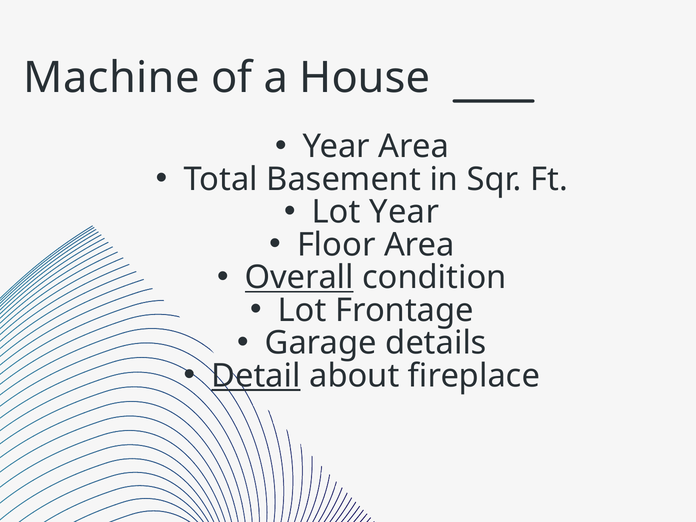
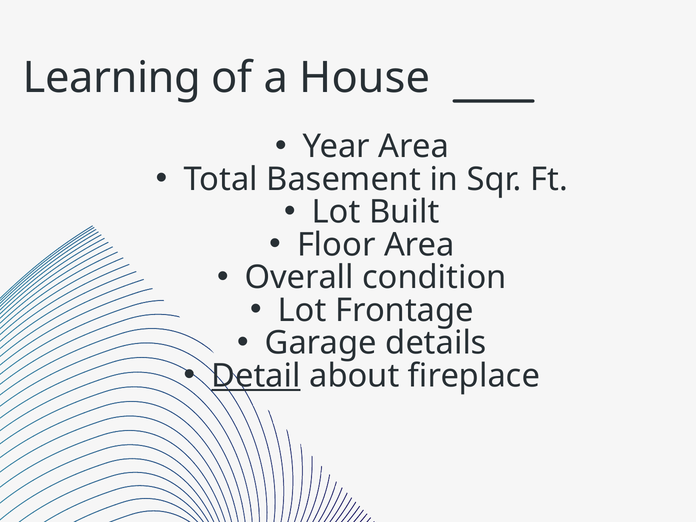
Machine: Machine -> Learning (112, 78)
Lot Year: Year -> Built (404, 212)
Overall underline: present -> none (299, 278)
